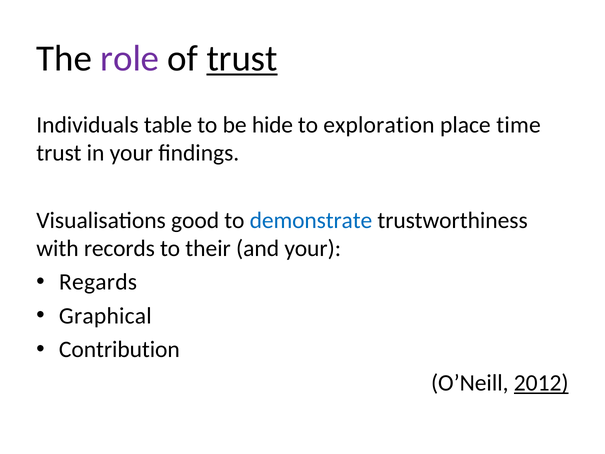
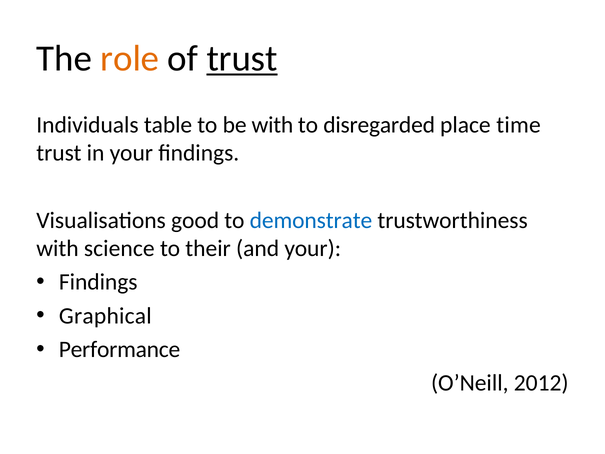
role colour: purple -> orange (130, 59)
be hide: hide -> with (272, 125)
exploration: exploration -> disregarded (379, 125)
records: records -> science (119, 248)
Regards: Regards -> Findings (98, 282)
Contribution: Contribution -> Performance (119, 349)
2012 underline: present -> none (541, 383)
